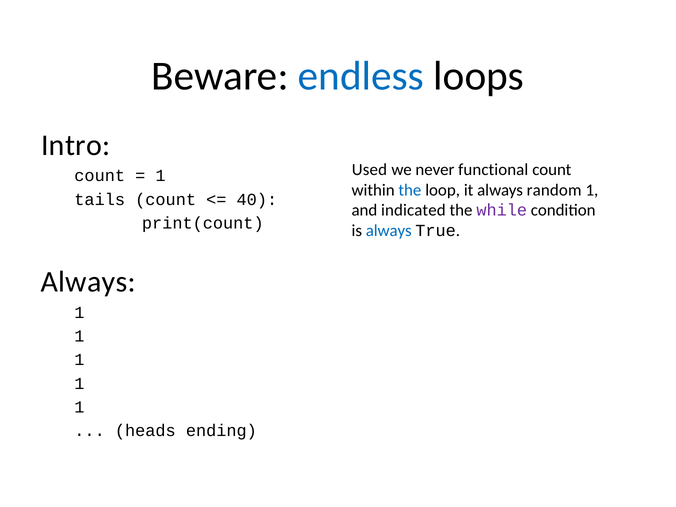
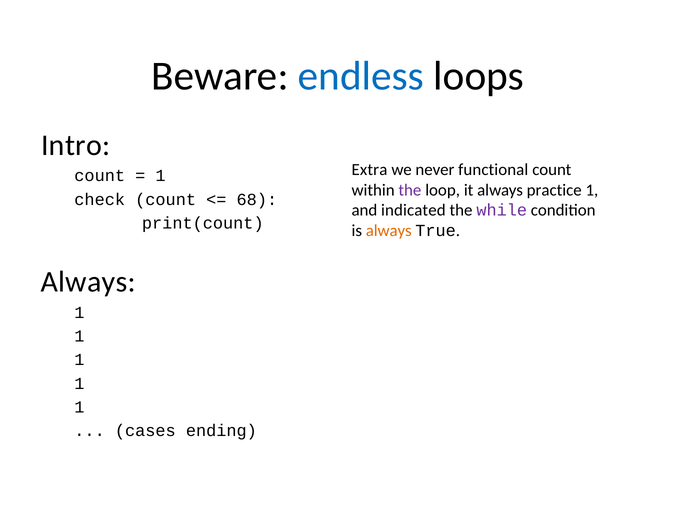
Used: Used -> Extra (369, 170)
the colour: blue -> purple (410, 190)
random: random -> practice (554, 190)
tails: tails -> check (100, 199)
40: 40 -> 68 (257, 199)
always colour: blue -> orange (389, 231)
heads: heads -> cases (145, 431)
